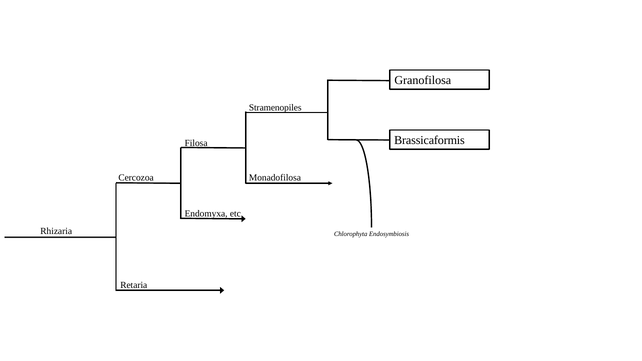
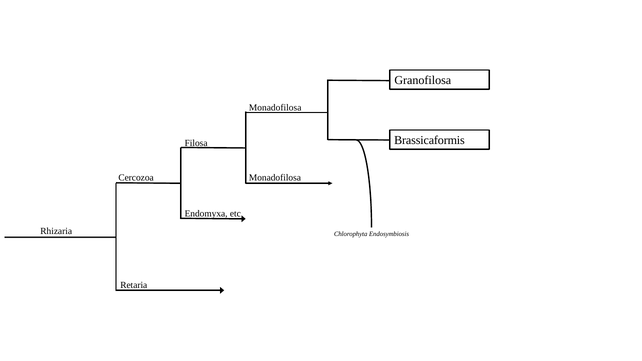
Stramenopiles: Stramenopiles -> Monadofilosa (275, 108)
